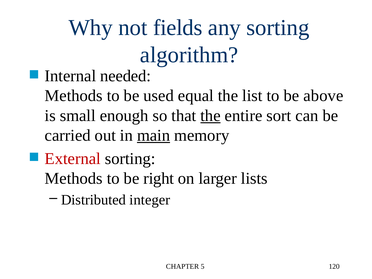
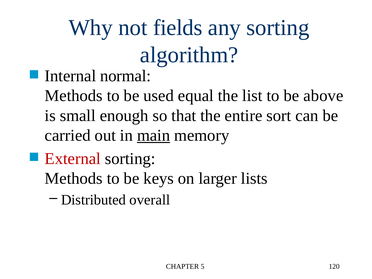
needed: needed -> normal (126, 76)
the underline: present -> none (210, 116)
right: right -> keys (159, 178)
integer: integer -> overall (150, 200)
